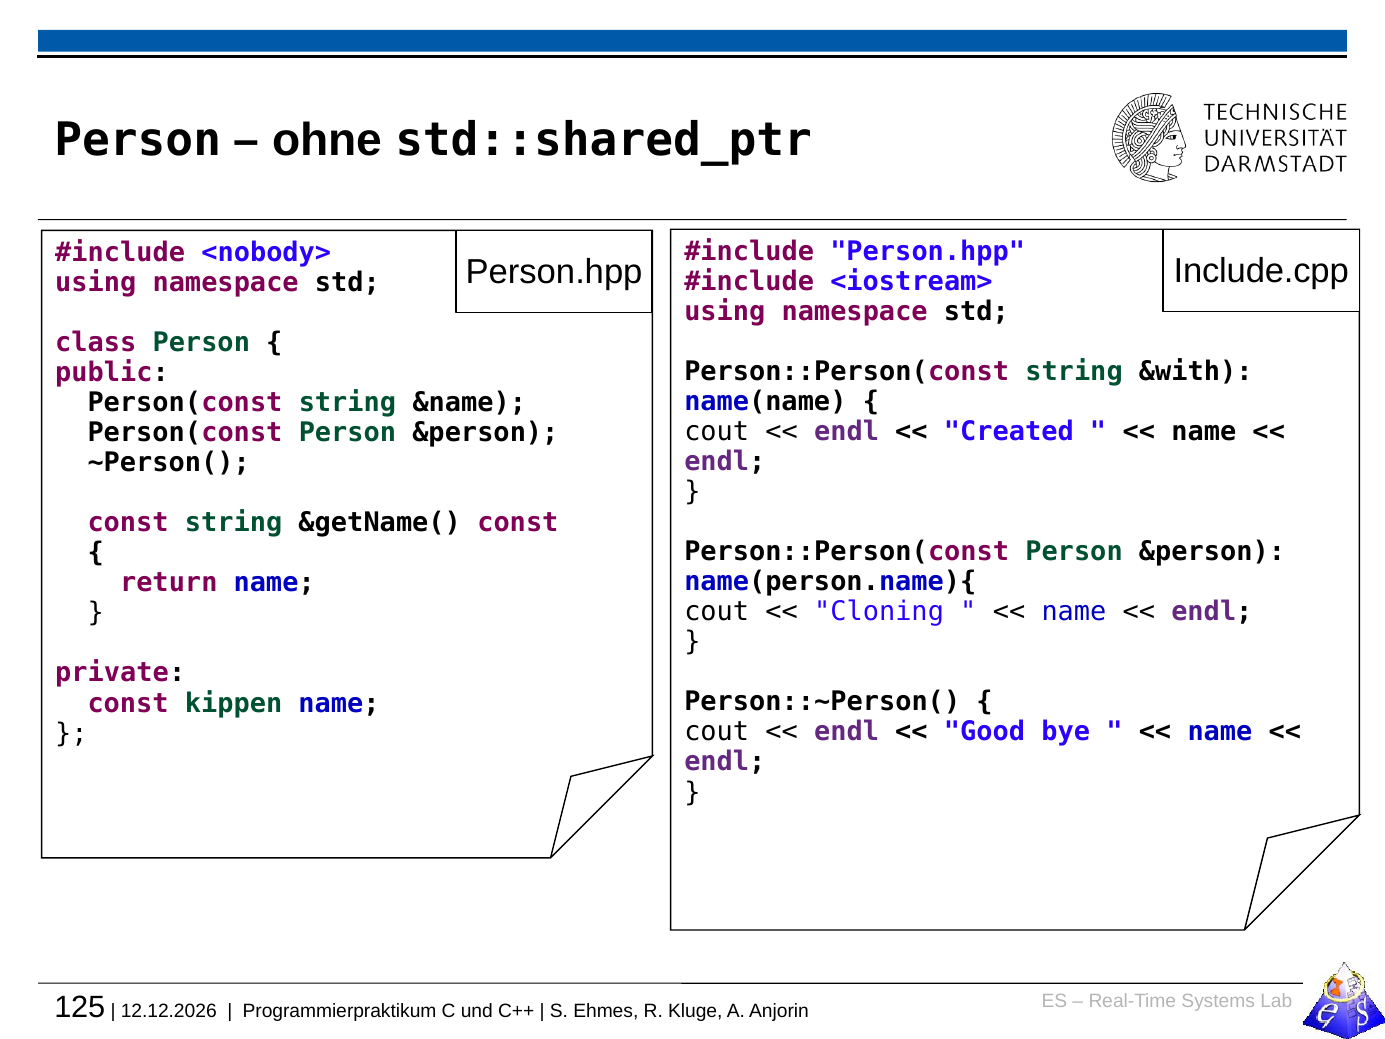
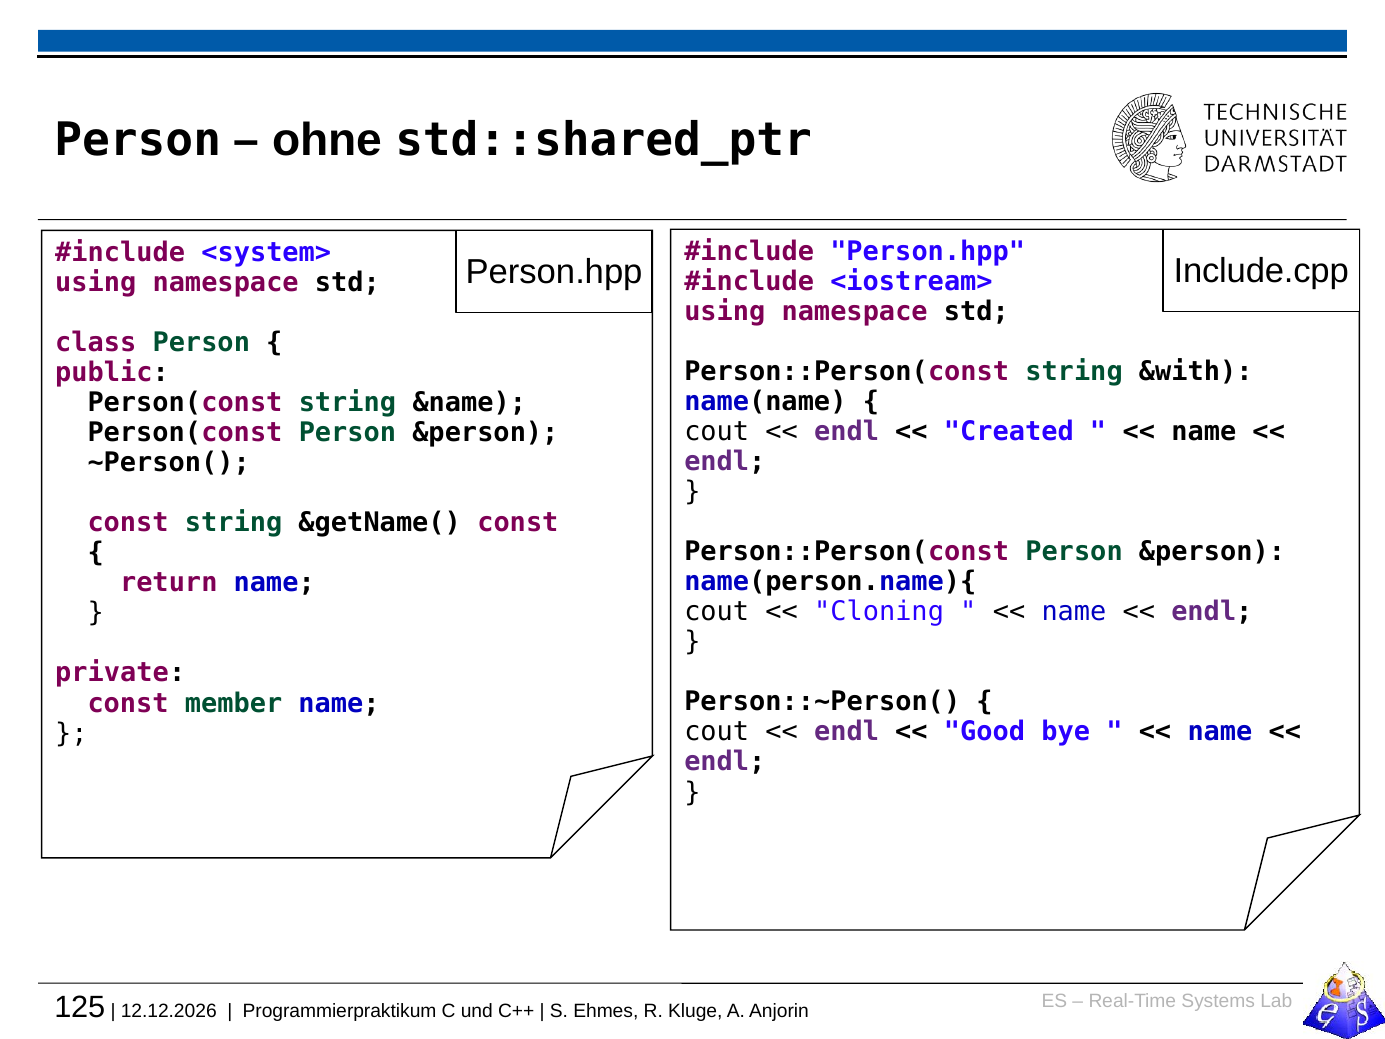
<nobody>: <nobody> -> <system> (266, 252)
kippen: kippen -> member (234, 703)
